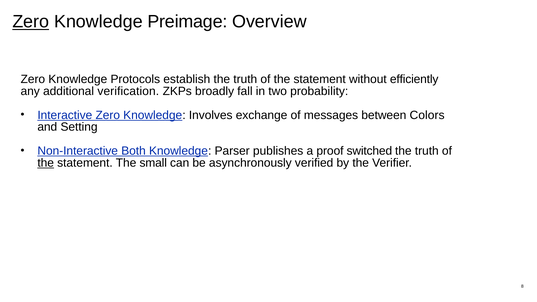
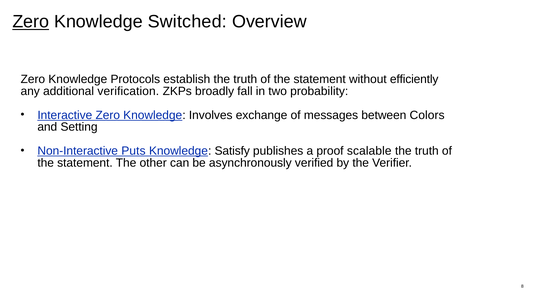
Preimage: Preimage -> Switched (187, 22)
Both: Both -> Puts (133, 151)
Parser: Parser -> Satisfy (232, 151)
switched: switched -> scalable (369, 151)
the underline: present -> none (46, 163)
small: small -> other (153, 163)
